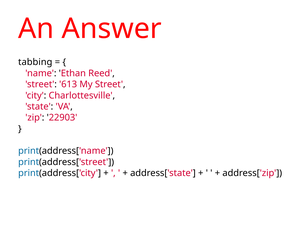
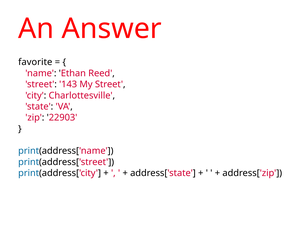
tabbing: tabbing -> favorite (35, 62)
613: 613 -> 143 (68, 84)
